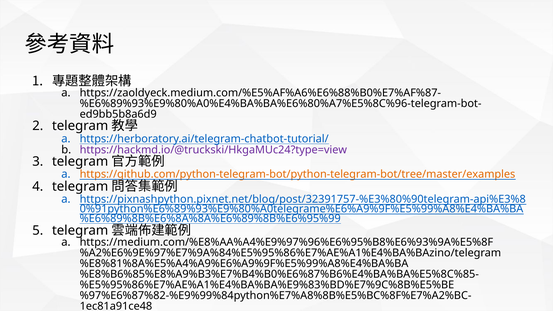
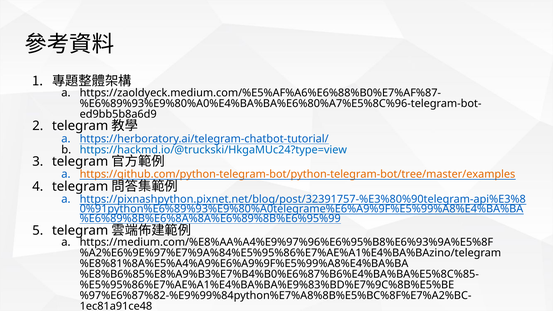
https://hackmd.io/@truckski/HkgaMUc24?type=view colour: purple -> blue (213, 150)
